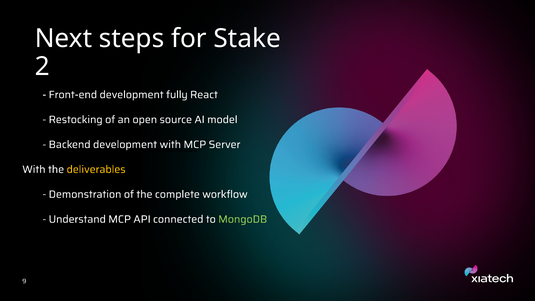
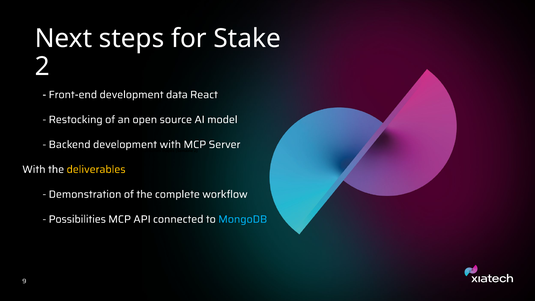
fully: fully -> data (177, 95)
Understand: Understand -> Possibilities (77, 219)
MongoDB colour: light green -> light blue (243, 219)
